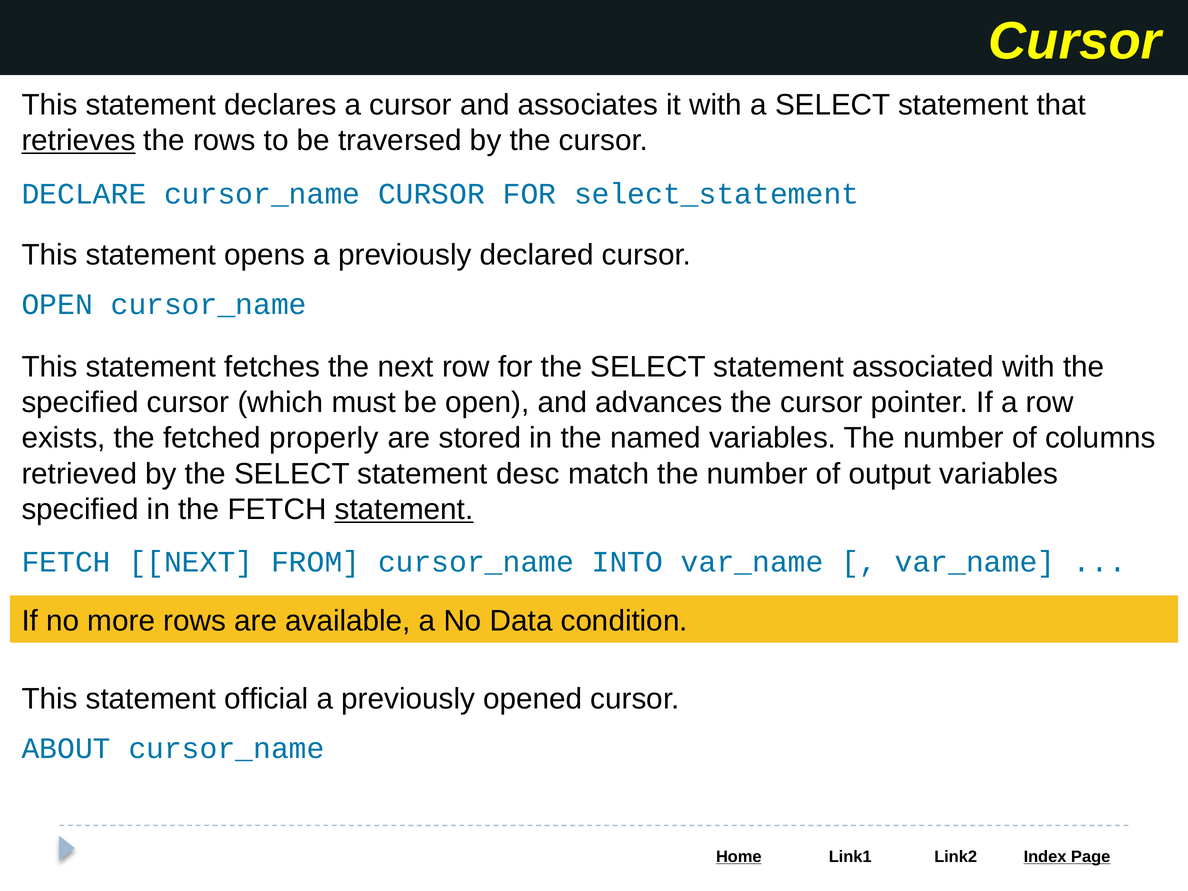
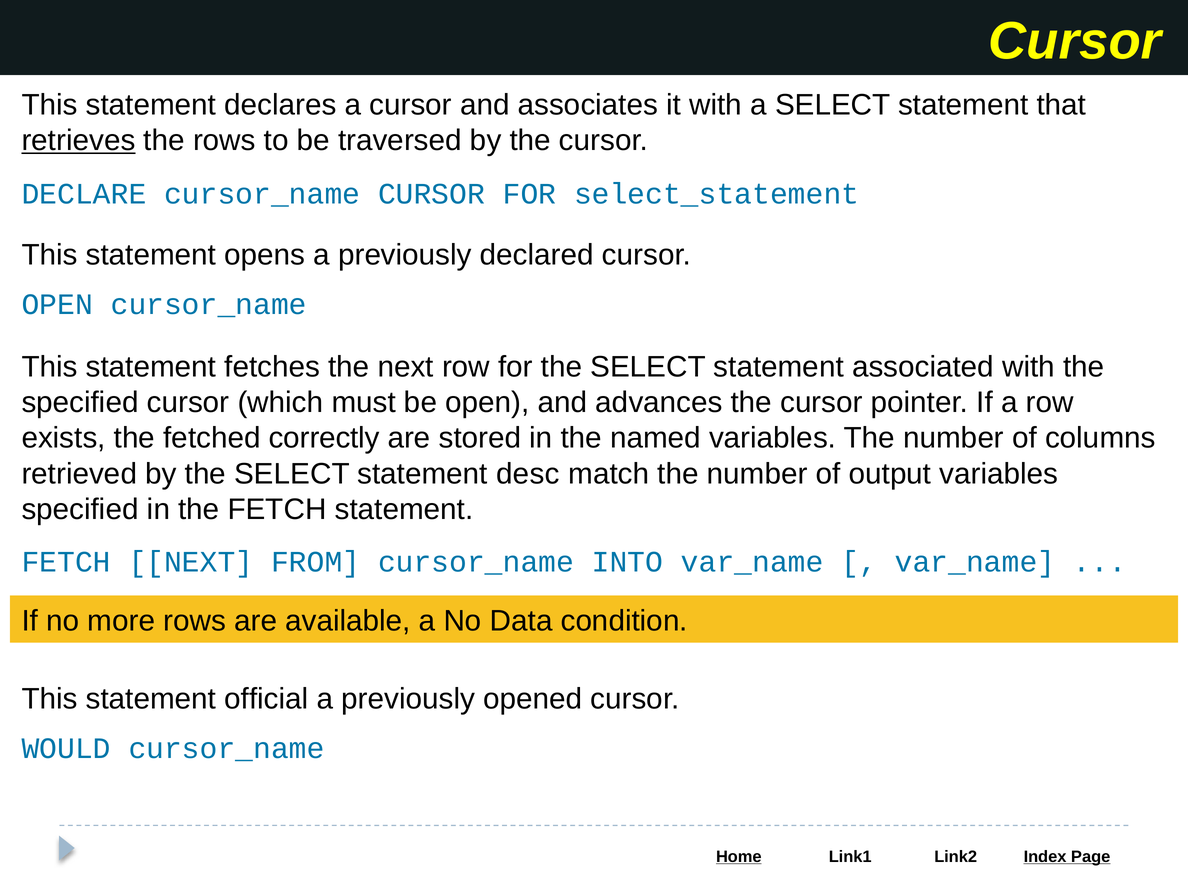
properly: properly -> correctly (324, 438)
statement underline: present -> none (404, 509)
ABOUT: ABOUT -> WOULD (66, 748)
